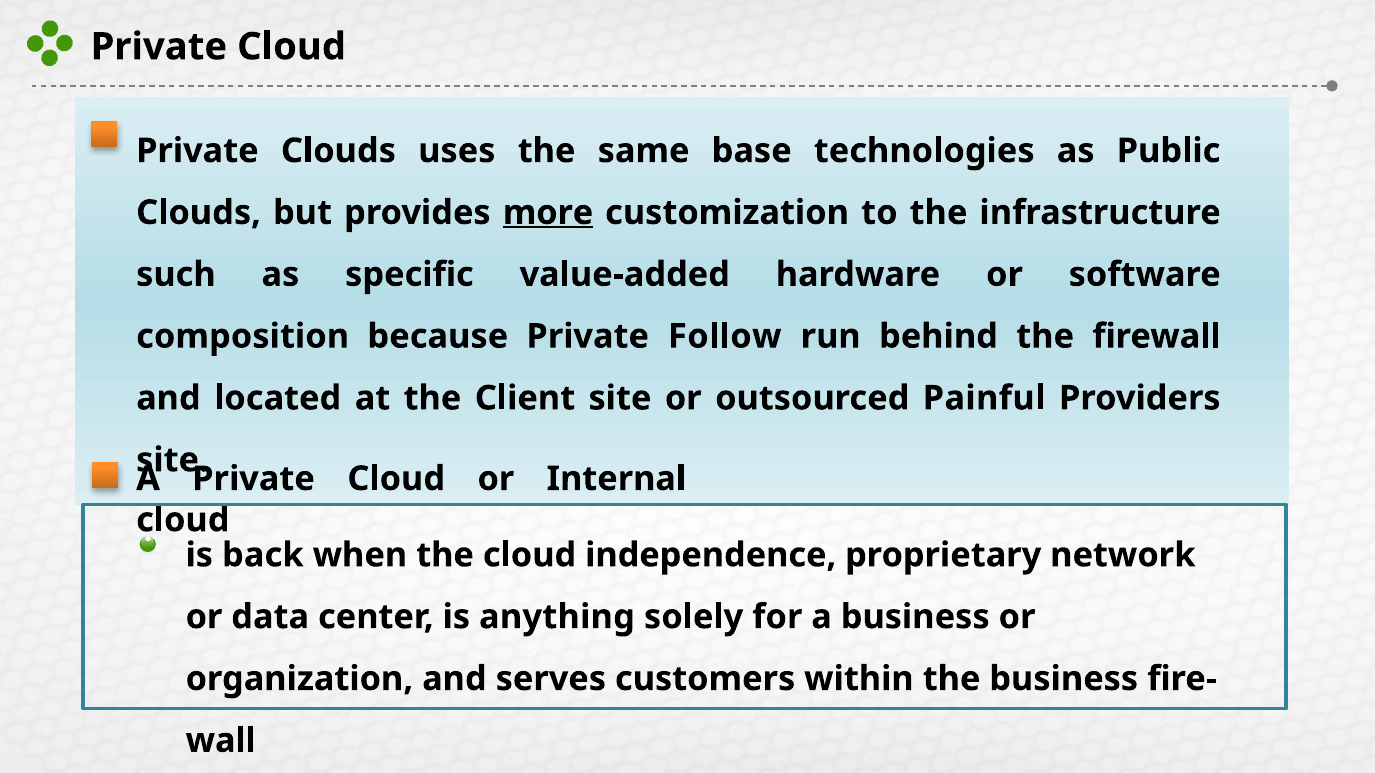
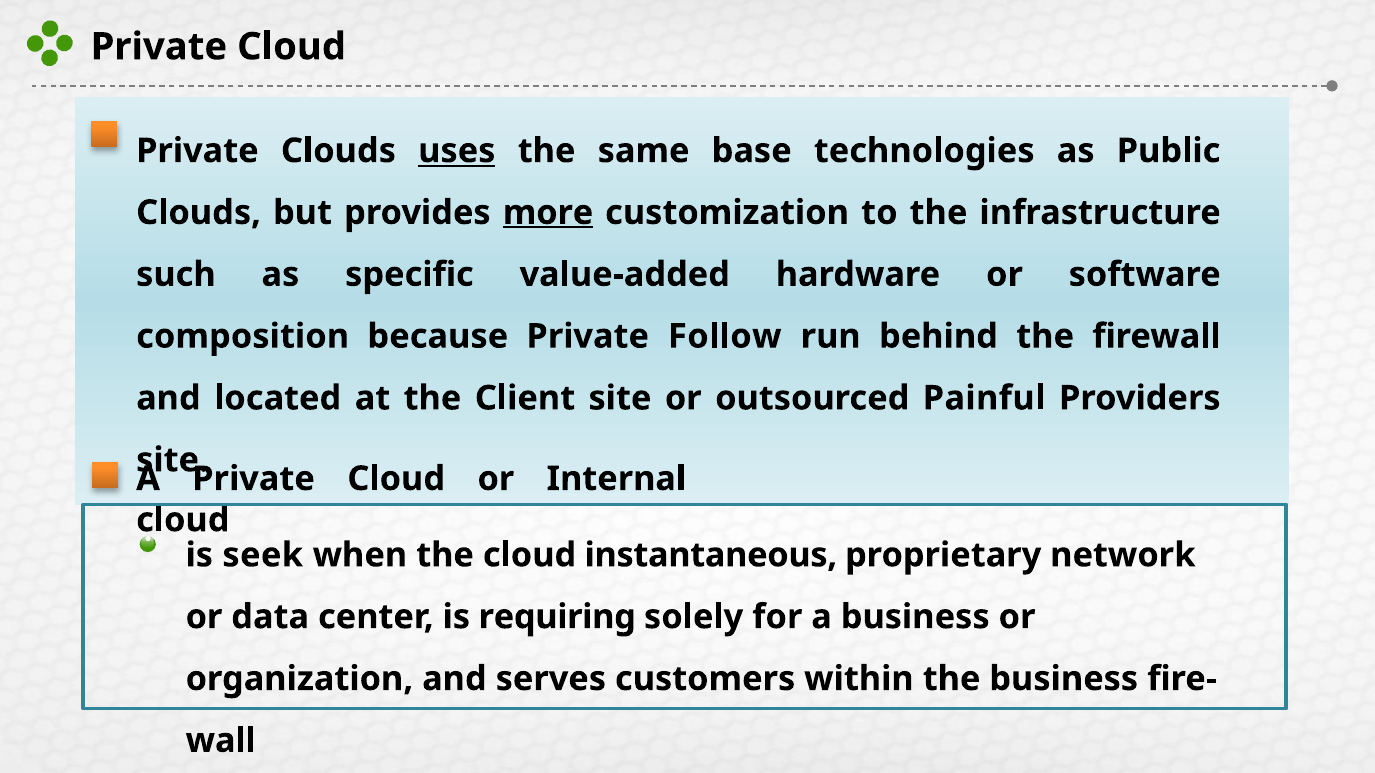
uses underline: none -> present (457, 151)
back: back -> seek (263, 555)
independence: independence -> instantaneous (711, 555)
anything: anything -> requiring (557, 617)
